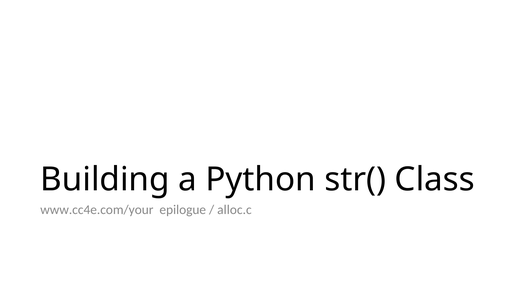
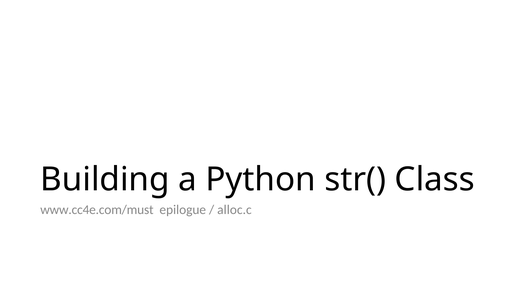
www.cc4e.com/your: www.cc4e.com/your -> www.cc4e.com/must (97, 209)
